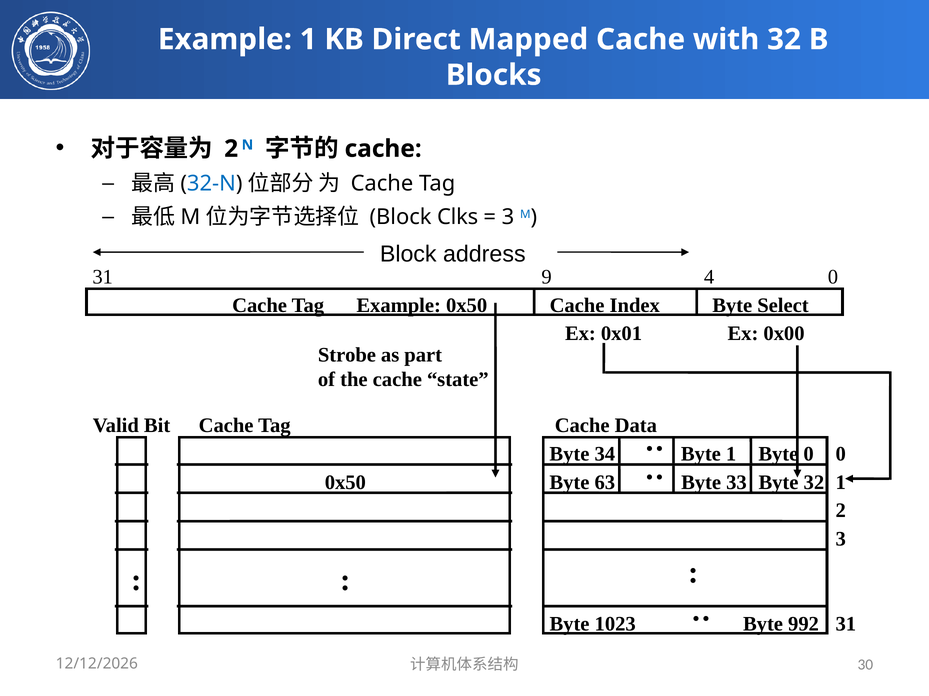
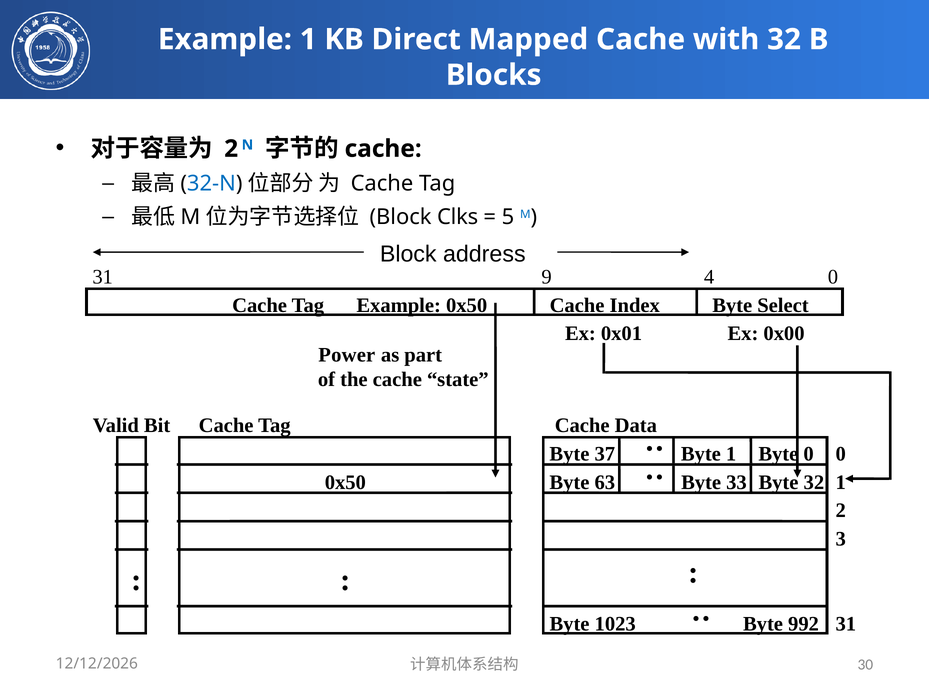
3: 3 -> 5 (508, 217)
Strobe: Strobe -> Power (347, 355)
34: 34 -> 37 (605, 454)
